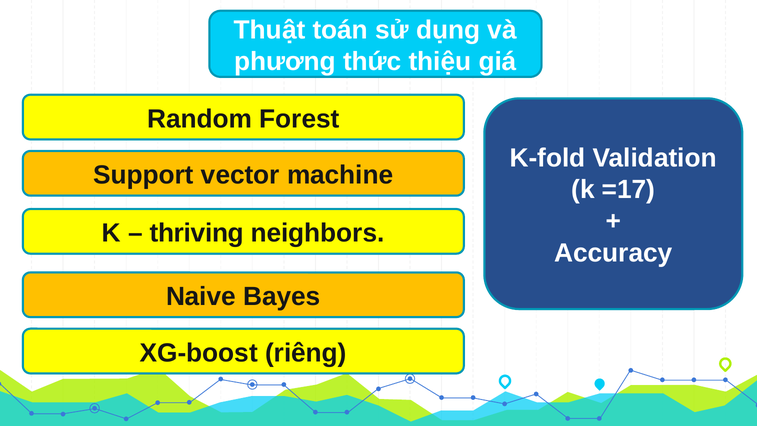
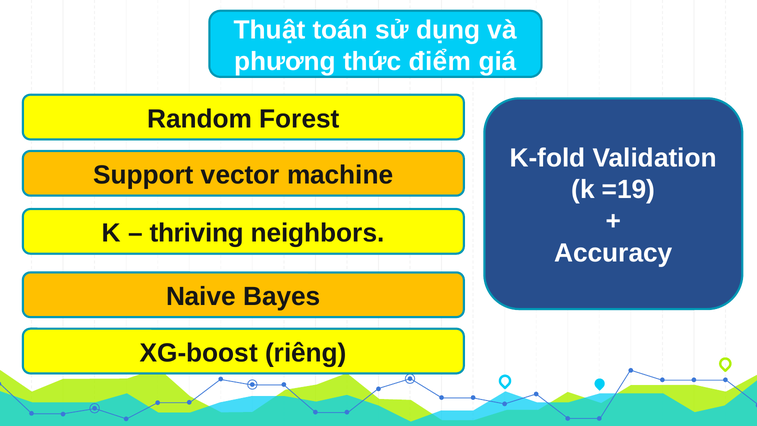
thiệu: thiệu -> điểm (440, 61)
=17: =17 -> =19 (629, 190)
